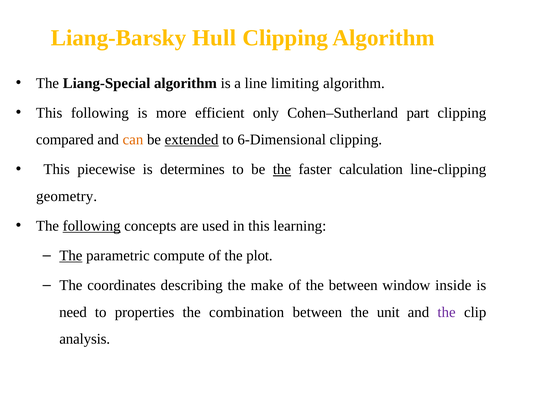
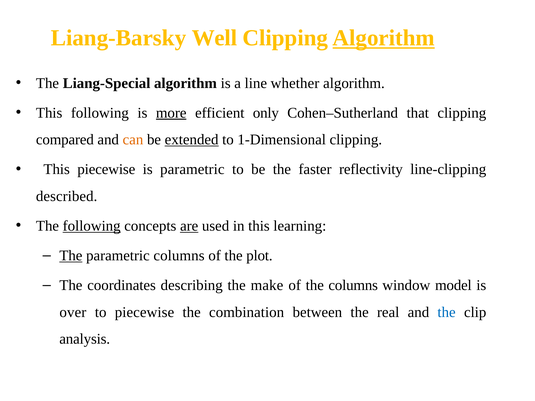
Hull: Hull -> Well (214, 38)
Algorithm underline: none -> present (384, 38)
limiting: limiting -> whether (295, 83)
more underline: none -> present (171, 113)
part: part -> that (418, 113)
6-Dimensional: 6-Dimensional -> 1-Dimensional (282, 140)
is determines: determines -> parametric (192, 169)
the underline: present -> none (282, 169)
calculation: calculation -> reflectivity (371, 169)
geometry: geometry -> described (67, 196)
are underline: none -> present (189, 226)
parametric compute: compute -> columns (179, 256)
the between: between -> columns (353, 286)
inside: inside -> model (453, 286)
need: need -> over (73, 312)
to properties: properties -> piecewise (144, 312)
unit: unit -> real (388, 312)
the colour: purple -> blue (447, 312)
